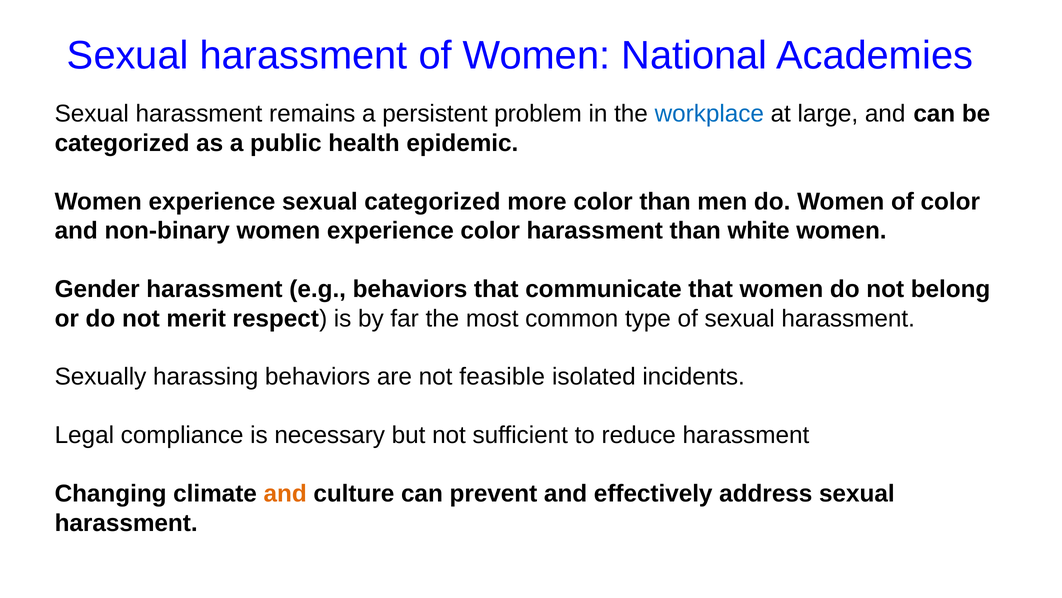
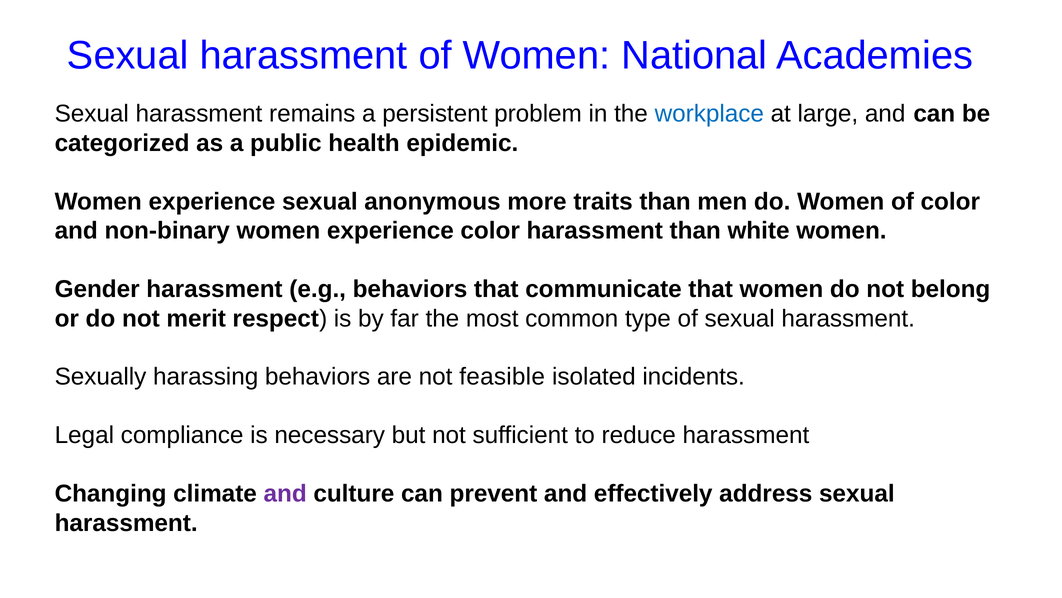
sexual categorized: categorized -> anonymous (432, 201)
more color: color -> traits (603, 201)
and colour: orange -> purple (285, 493)
